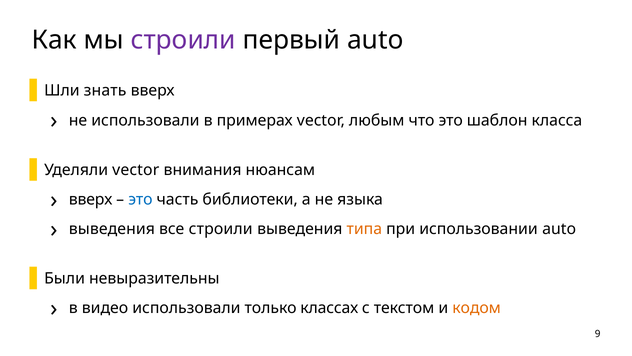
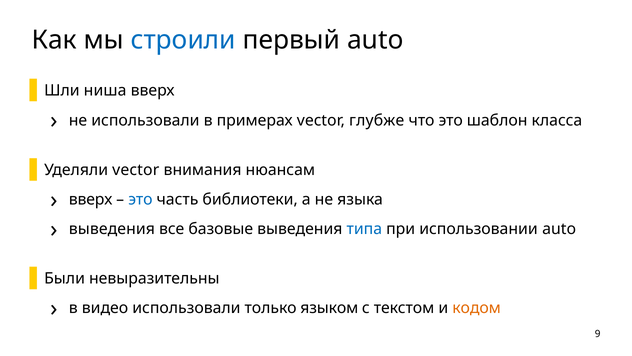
строили colour: purple -> blue (183, 40)
знать: знать -> ниша (105, 91)
любым: любым -> глубже (377, 120)
все строили: строили -> базовые (221, 229)
типа colour: orange -> blue (364, 229)
классах: классах -> языком (329, 308)
